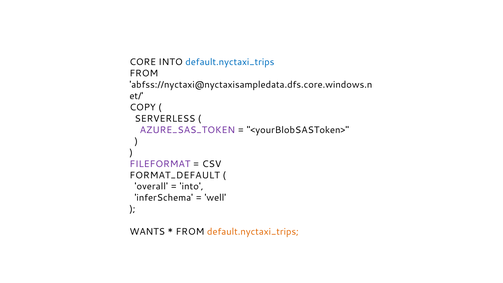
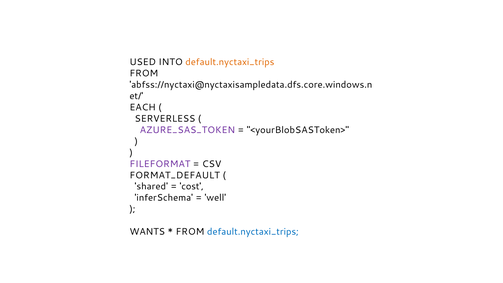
CORE: CORE -> USED (143, 62)
default.nyctaxi_trips colour: blue -> orange (230, 62)
COPY: COPY -> EACH (143, 107)
overall: overall -> shared (151, 187)
into: into -> cost (192, 187)
default.nyctaxi_trips colour: orange -> blue (253, 232)
